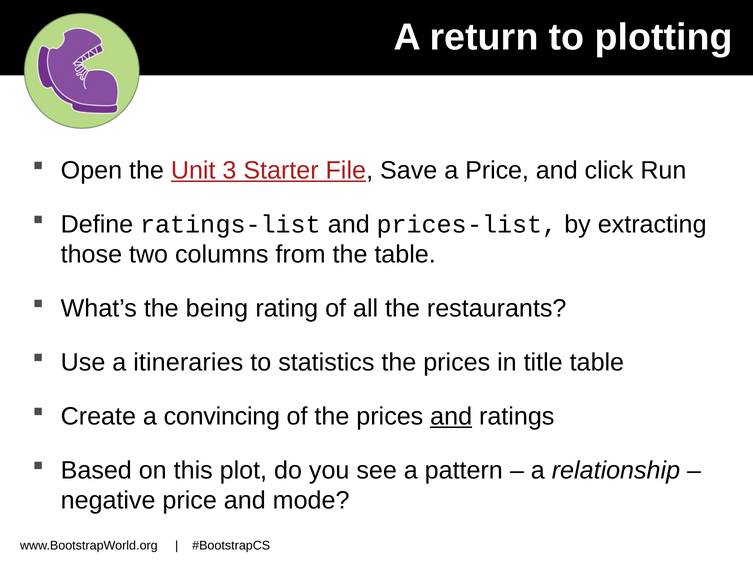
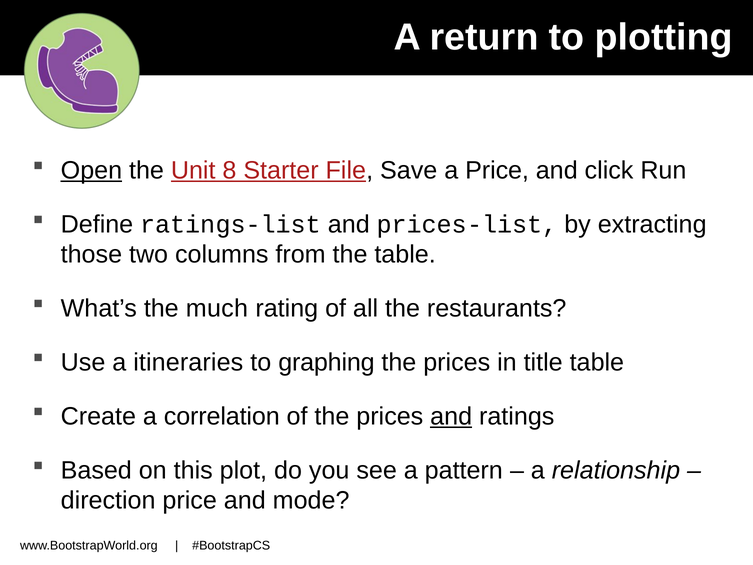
Open underline: none -> present (91, 170)
3: 3 -> 8 (229, 170)
being: being -> much (217, 308)
statistics: statistics -> graphing (326, 362)
convincing: convincing -> correlation (222, 416)
negative: negative -> direction (108, 500)
